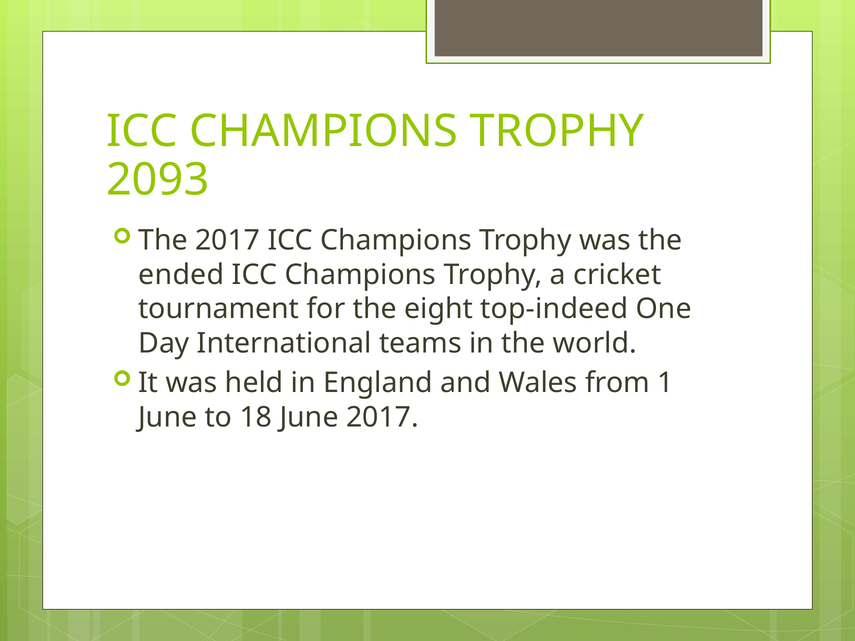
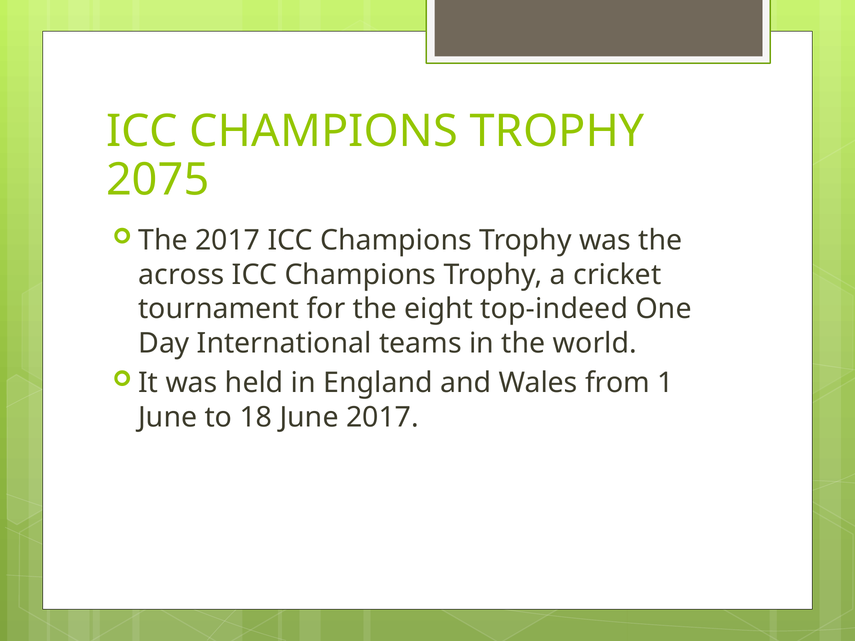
2093: 2093 -> 2075 (158, 180)
ended: ended -> across (181, 275)
